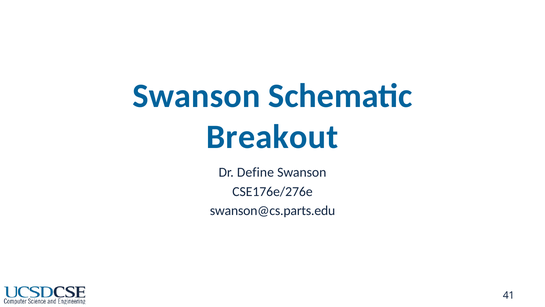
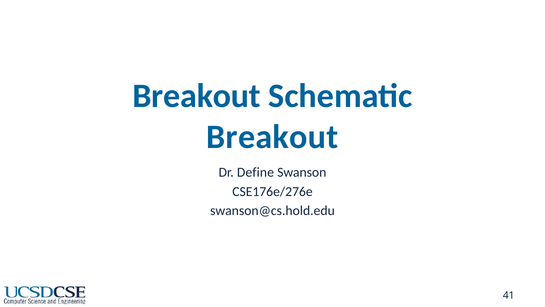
Swanson: Swanson -> Breakout (197, 96)
swanson@cs.parts.edu: swanson@cs.parts.edu -> swanson@cs.hold.edu (272, 210)
